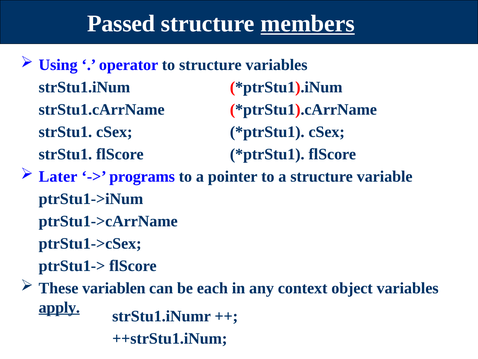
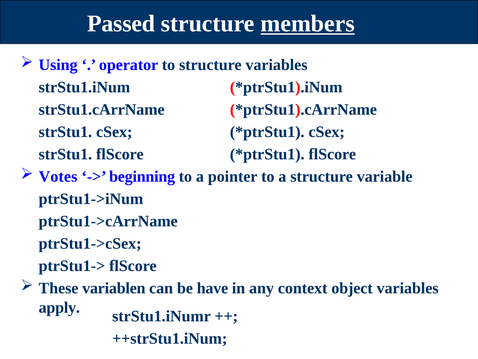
Later: Later -> Votes (58, 176)
programs: programs -> beginning (142, 176)
each: each -> have (212, 288)
apply underline: present -> none (59, 307)
